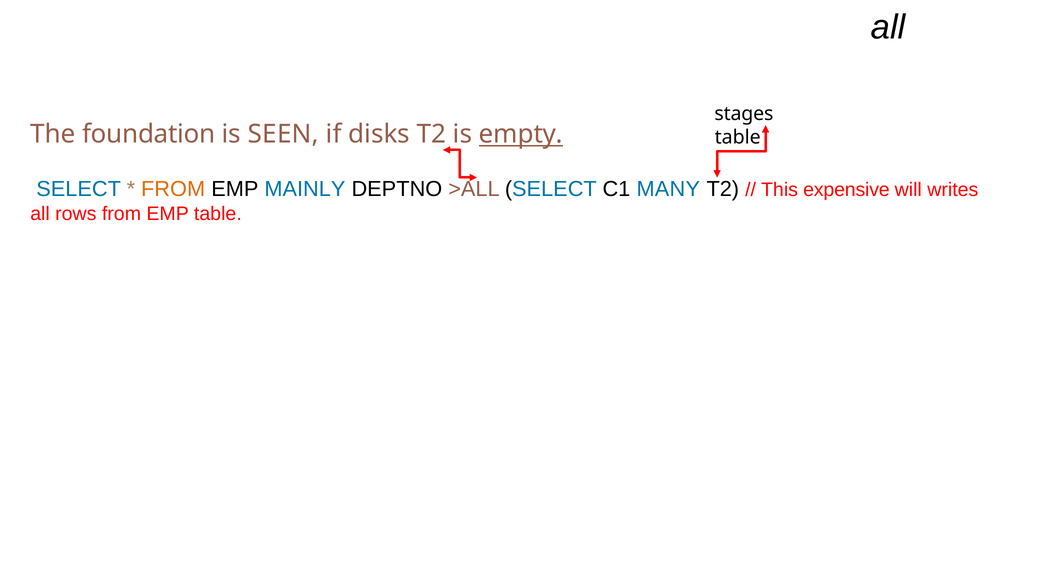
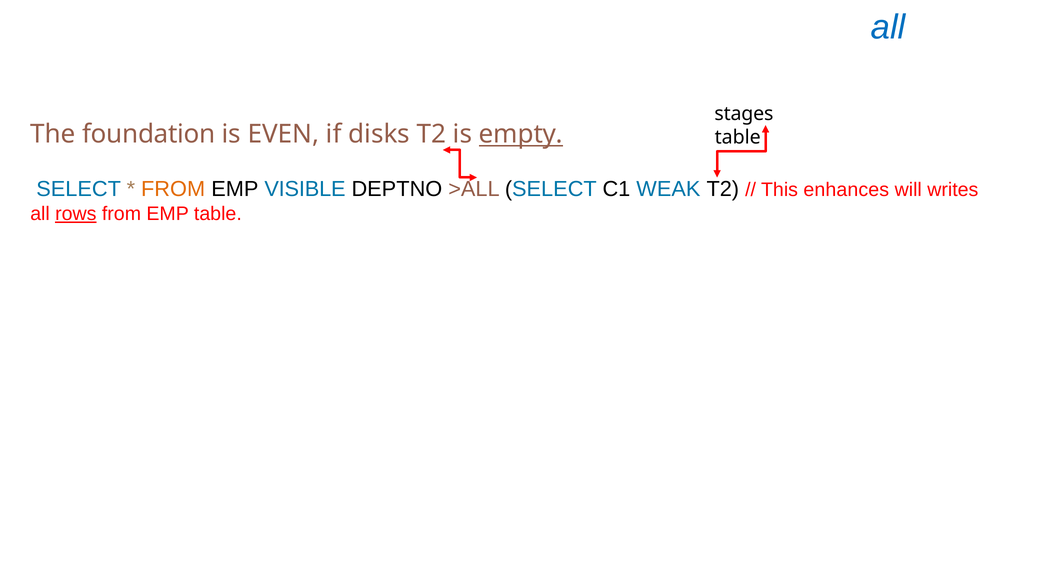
all colour: black -> blue (888, 27)
SEEN: SEEN -> EVEN (283, 134)
MAINLY: MAINLY -> VISIBLE (305, 189)
MANY: MANY -> WEAK (668, 189)
expensive: expensive -> enhances (846, 190)
rows underline: none -> present (76, 214)
